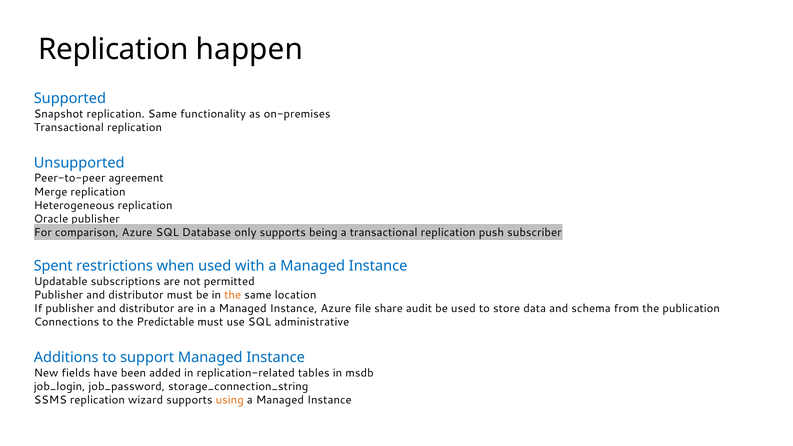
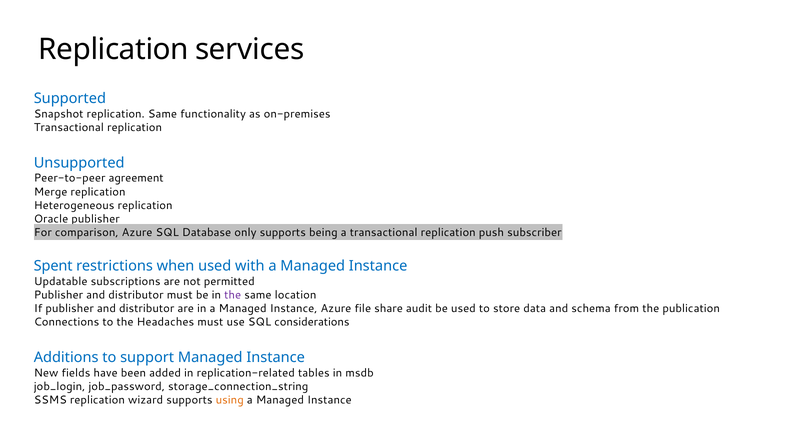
happen: happen -> services (250, 50)
the colour: orange -> purple (233, 295)
Predictable: Predictable -> Headaches (165, 322)
administrative: administrative -> considerations (312, 322)
